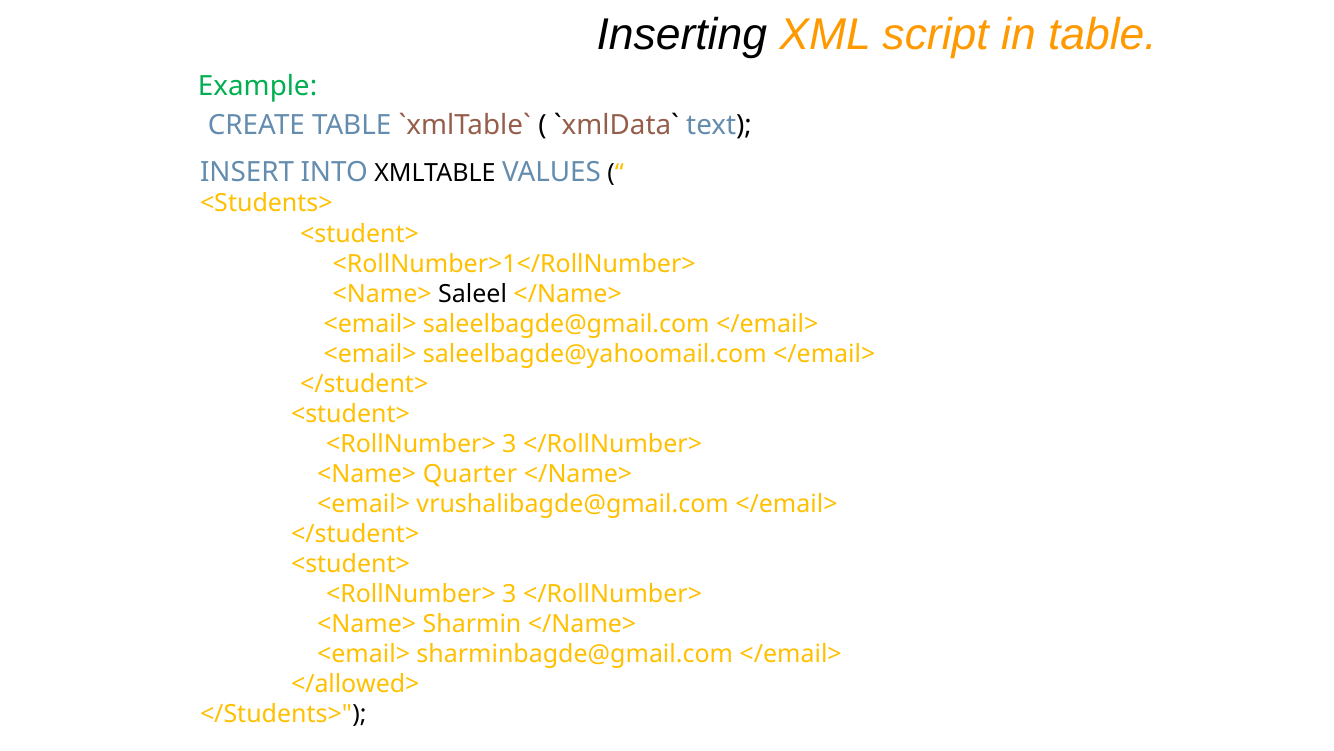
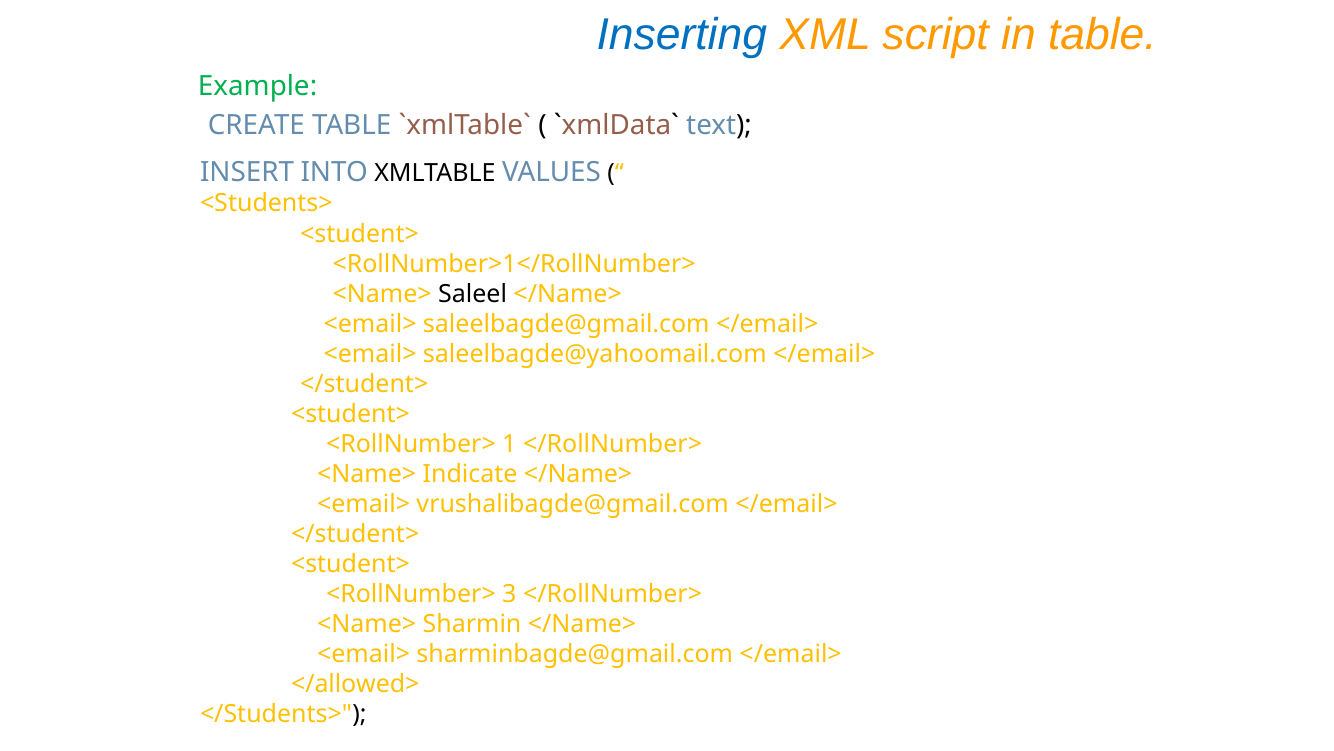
Inserting colour: black -> blue (682, 35)
3: 3 -> 1 (509, 444)
Quarter: Quarter -> Indicate (470, 474)
